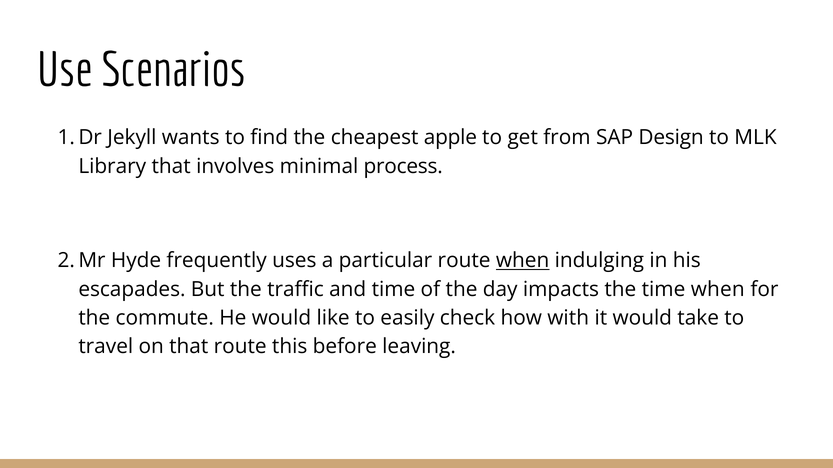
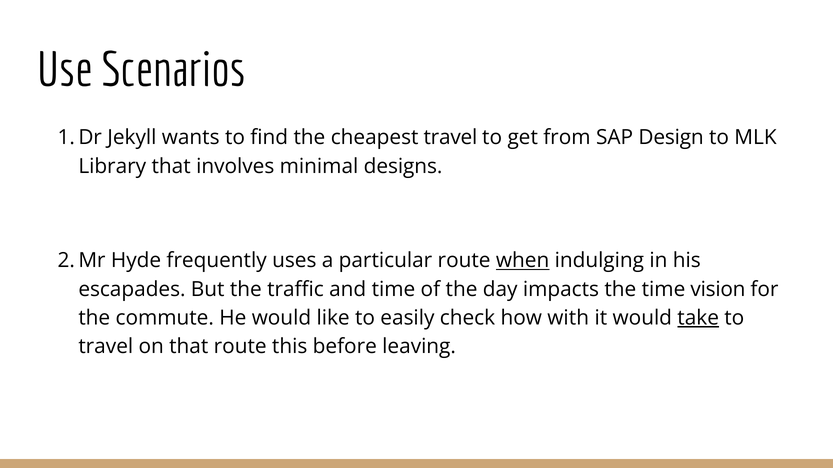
cheapest apple: apple -> travel (450, 138)
process: process -> designs (403, 166)
time when: when -> vision (718, 290)
take underline: none -> present (698, 318)
